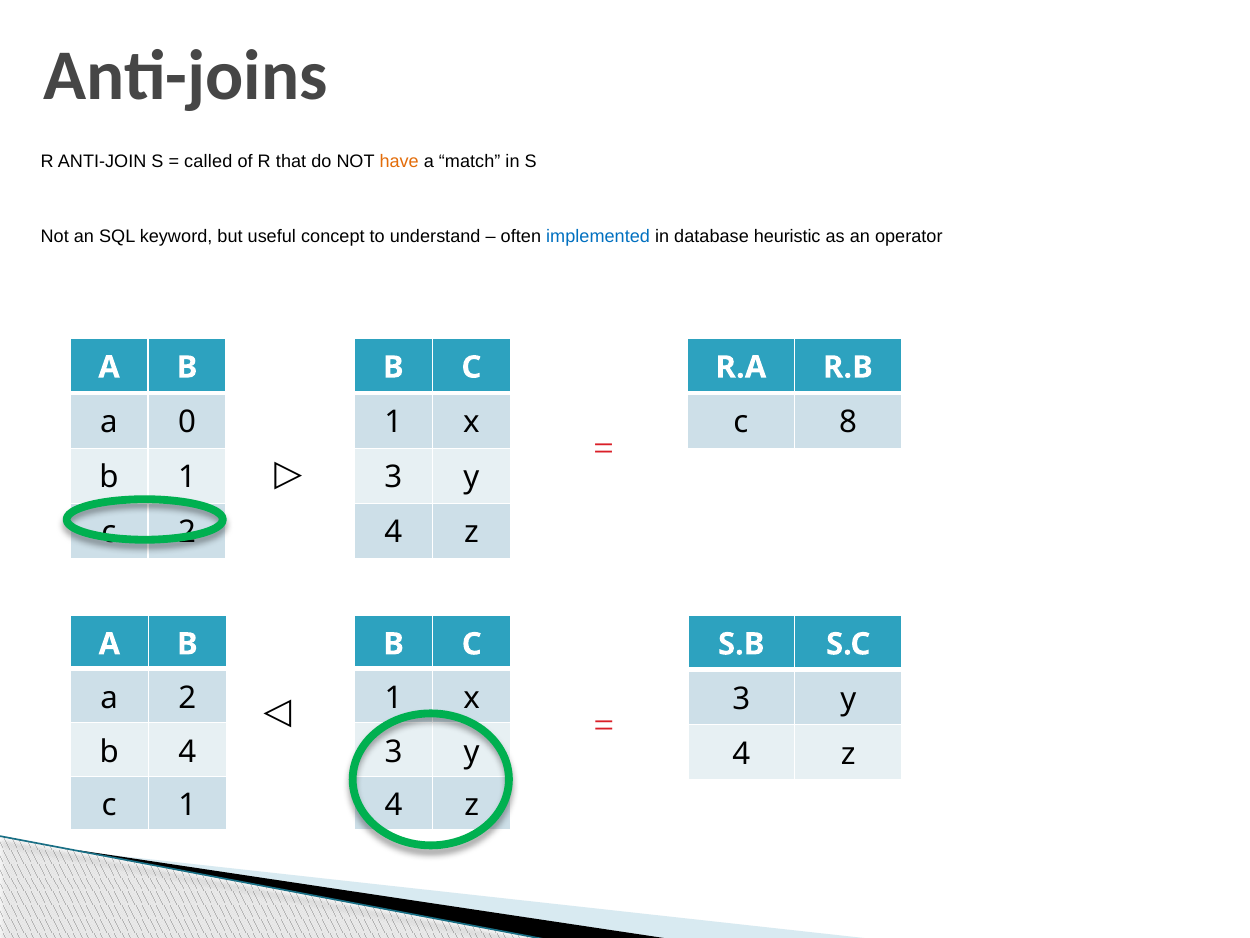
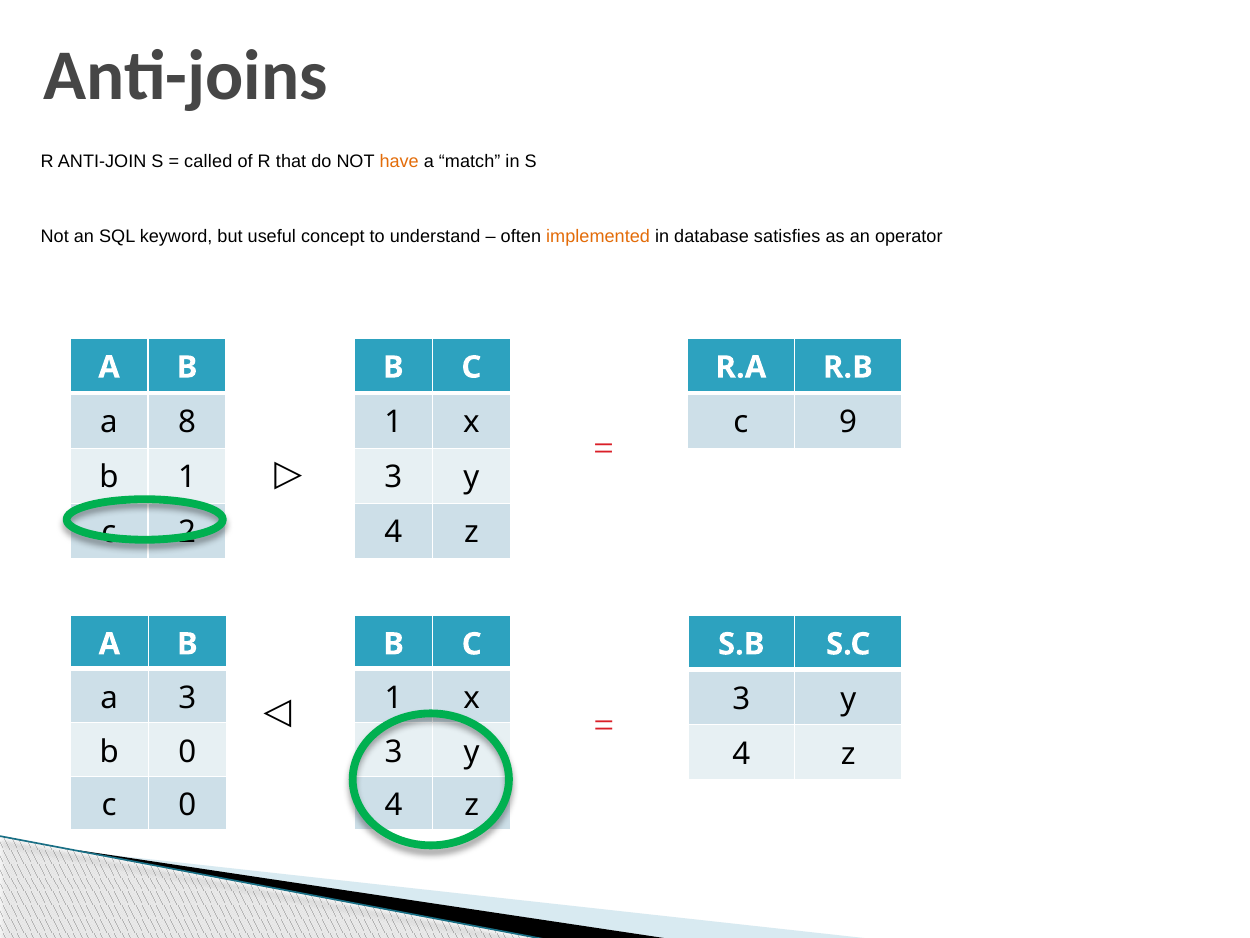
implemented colour: blue -> orange (598, 236)
heuristic: heuristic -> satisfies (787, 236)
0: 0 -> 8 (187, 422)
8: 8 -> 9 (848, 422)
a 2: 2 -> 3 (187, 698)
b 4: 4 -> 0 (187, 751)
1: 1 -> 0 (187, 805)
